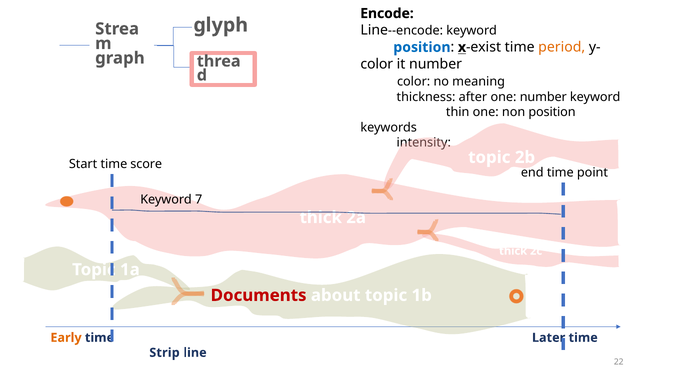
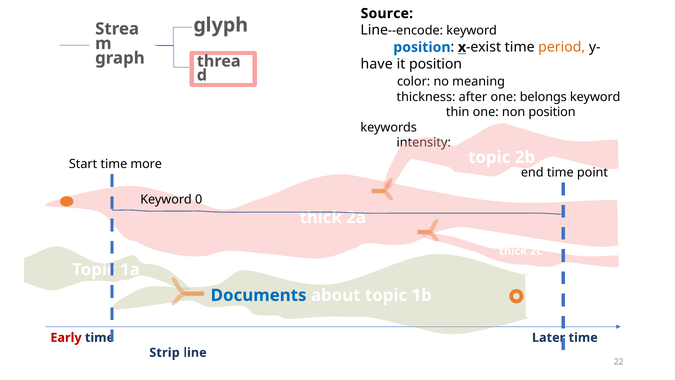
Encode: Encode -> Source (387, 13)
color: color -> have (377, 64)
it number: number -> position (436, 64)
one number: number -> belongs (543, 97)
score: score -> more (146, 164)
7: 7 -> 0 (199, 200)
Documents colour: red -> blue (259, 295)
Early colour: orange -> red (66, 337)
